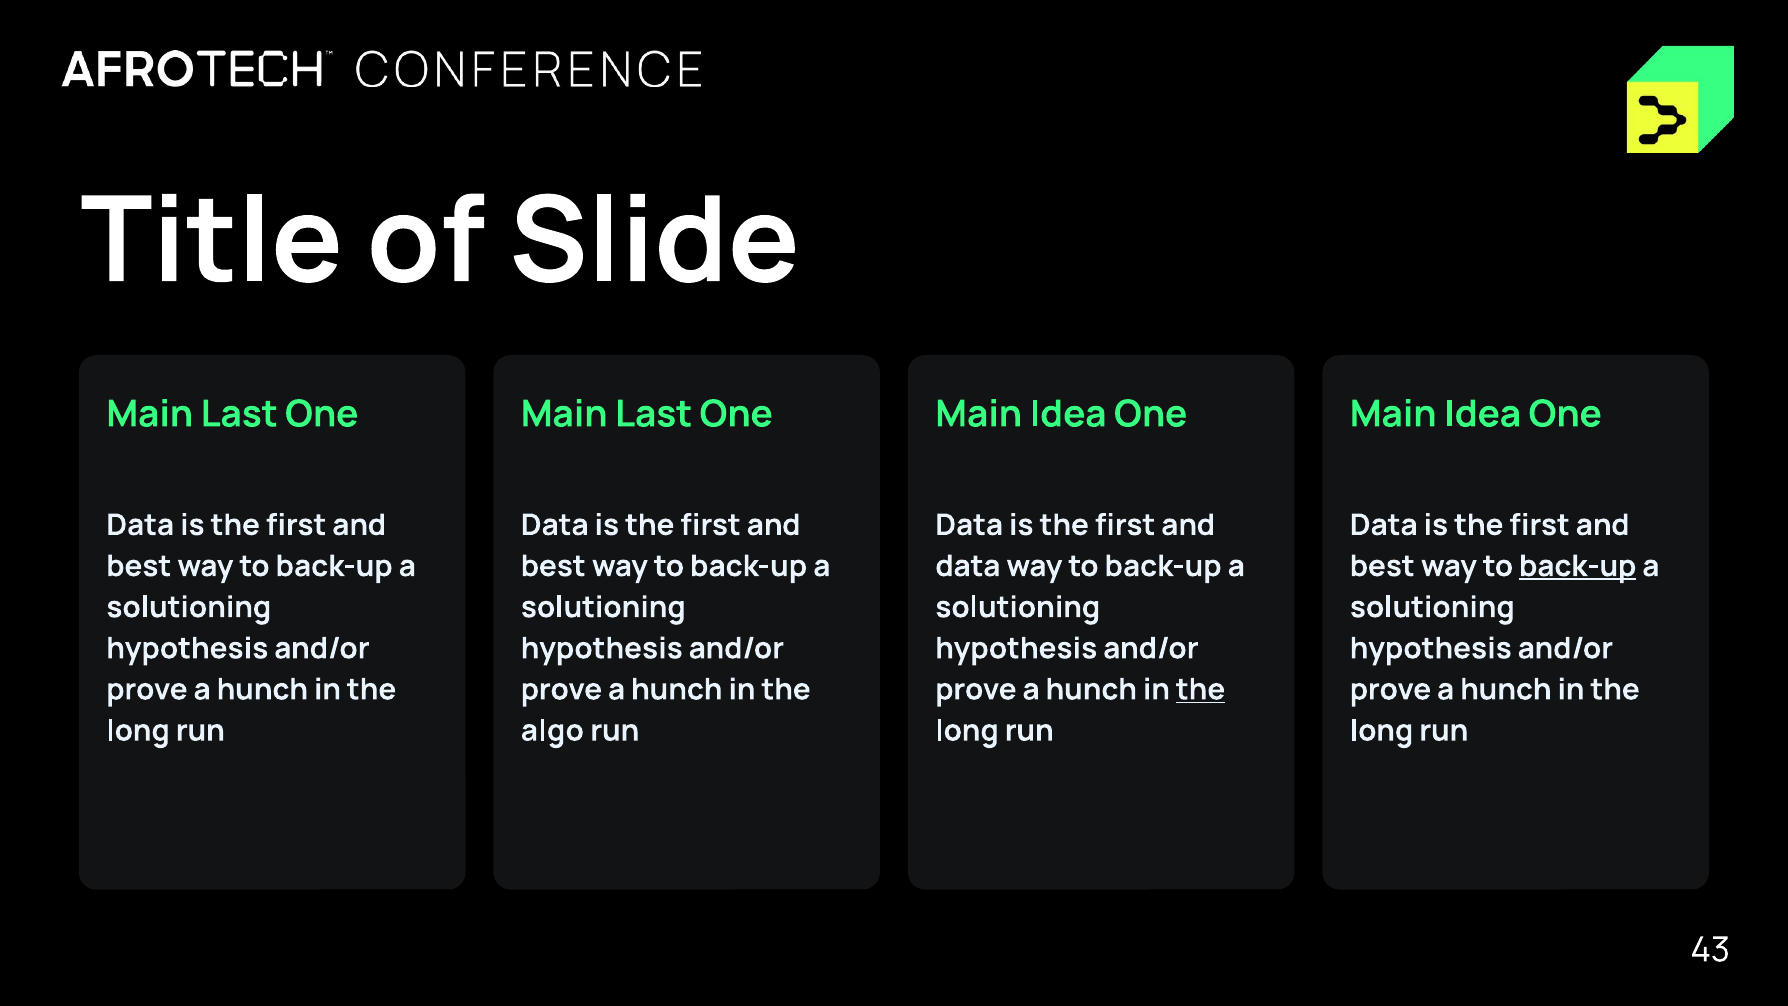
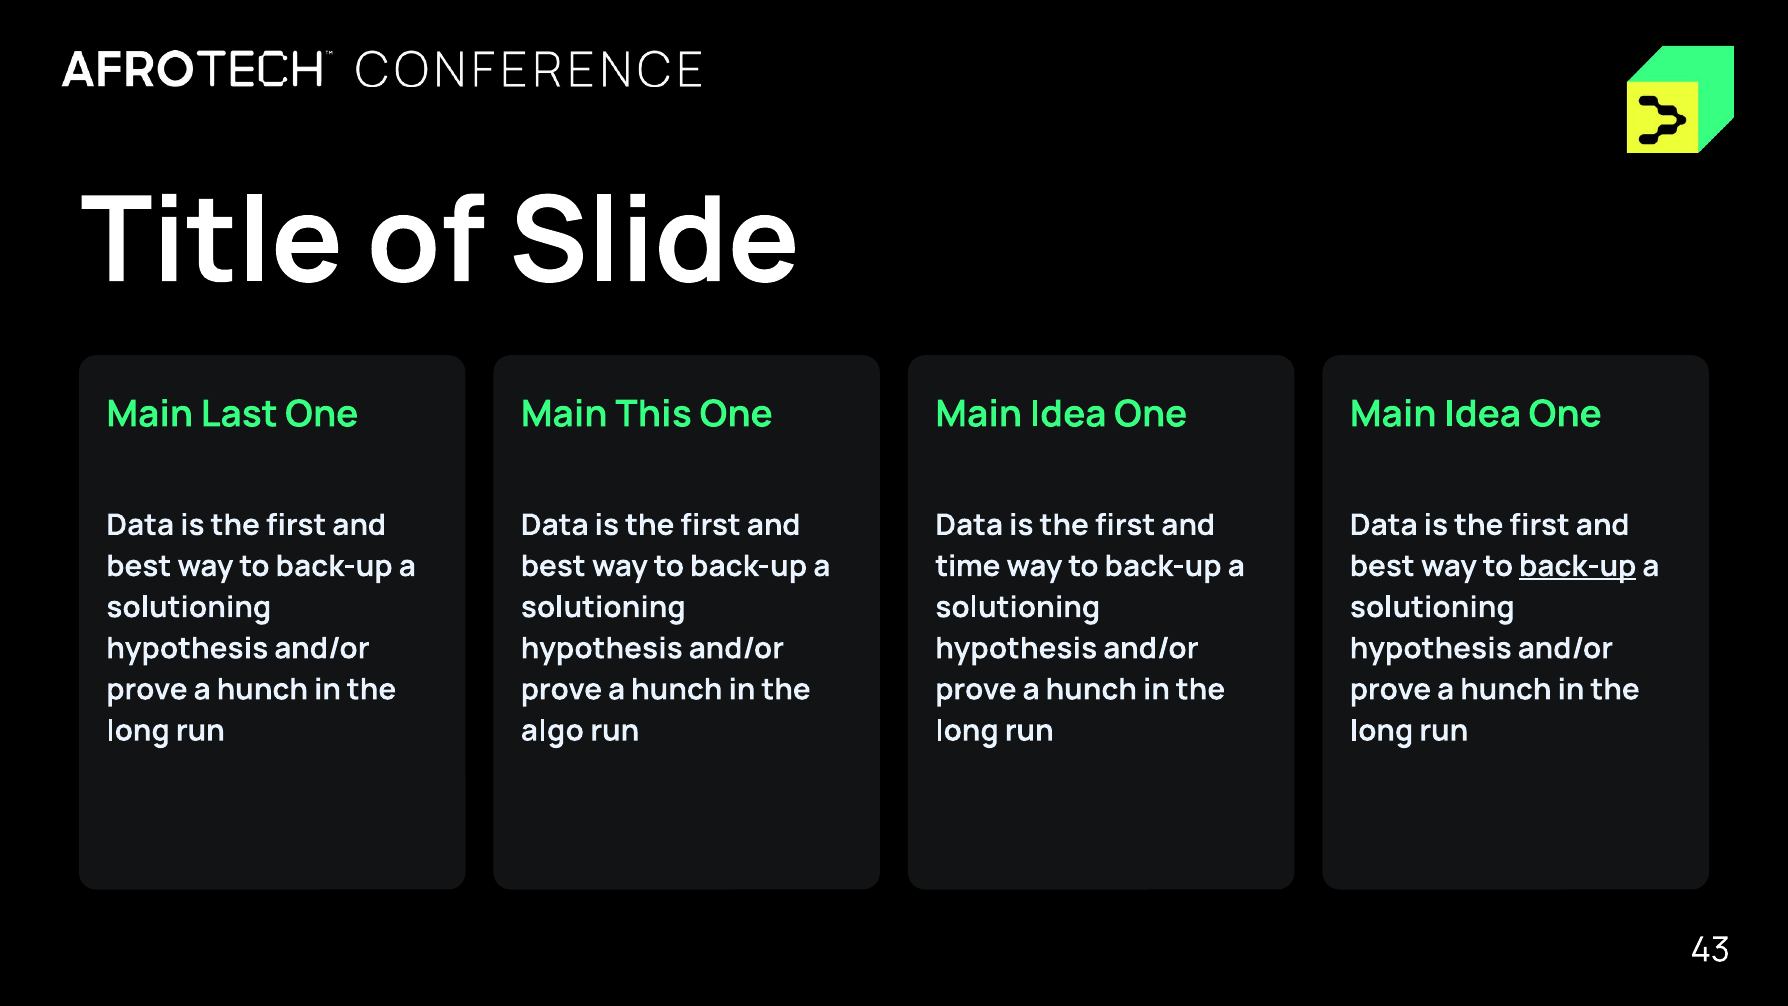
Last: Last -> This (654, 414)
data: data -> time (968, 566)
the underline: present -> none (1201, 689)
